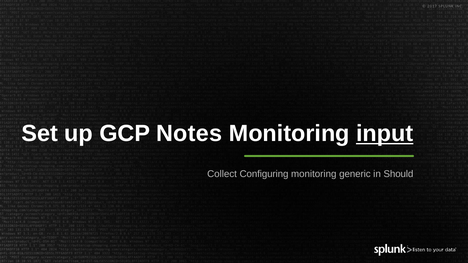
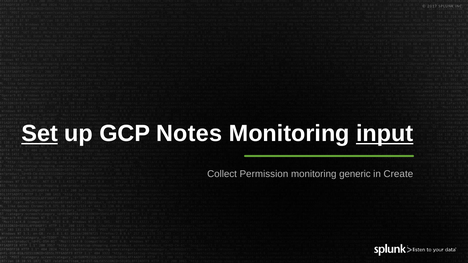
Set underline: none -> present (40, 134)
Configuring: Configuring -> Permission (264, 174)
Should: Should -> Create (398, 174)
